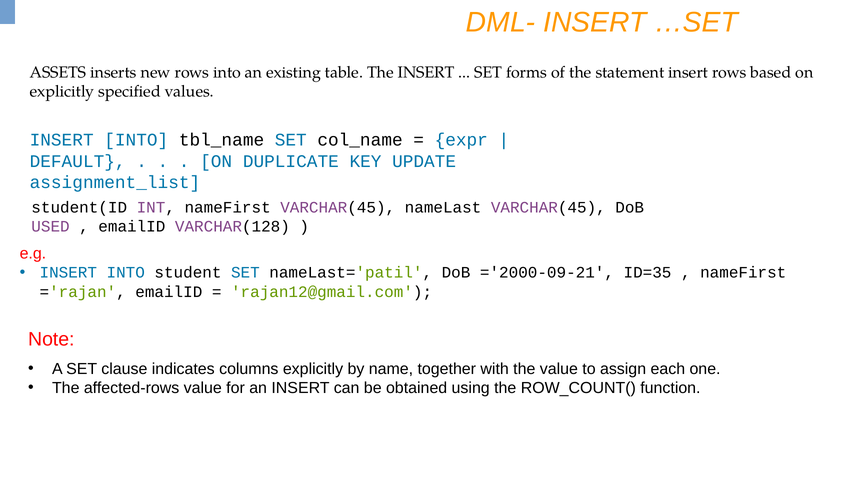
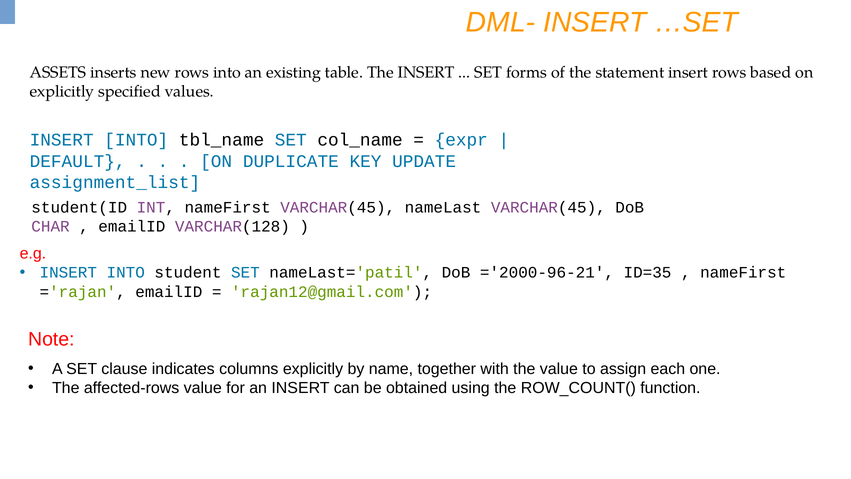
USED: USED -> CHAR (51, 226)
='2000-09-21: ='2000-09-21 -> ='2000-96-21 (547, 272)
